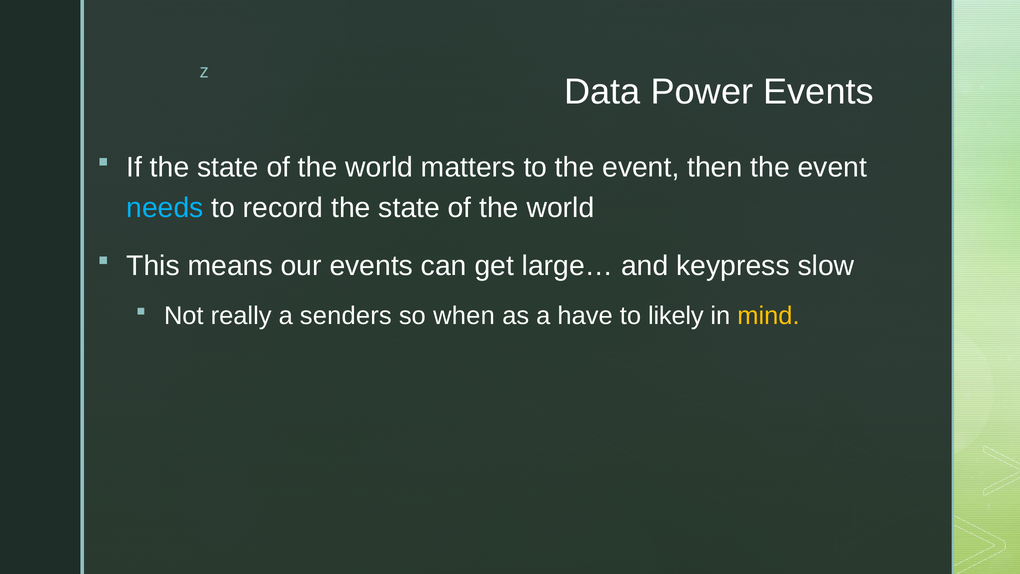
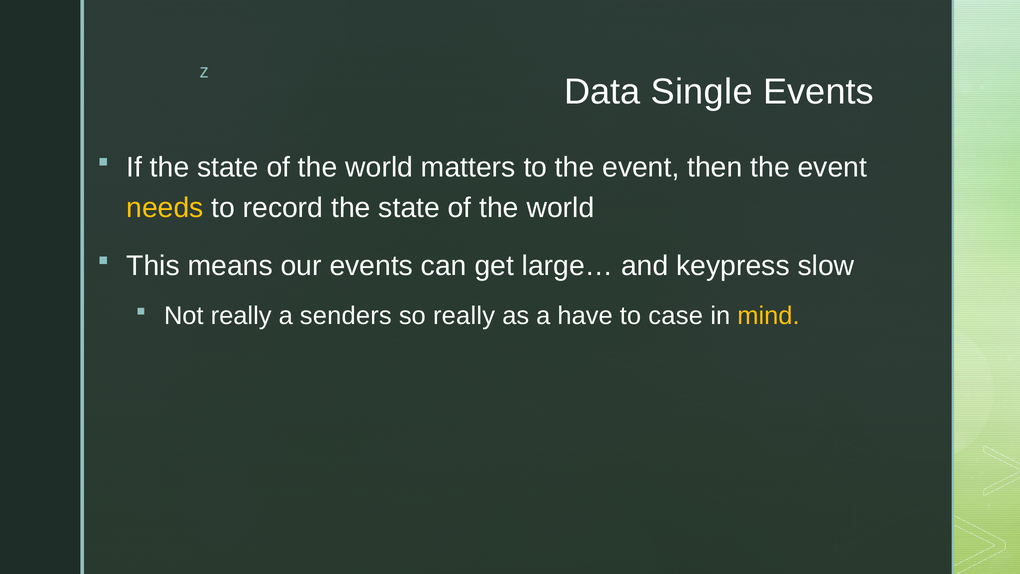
Power: Power -> Single (702, 92)
needs colour: light blue -> yellow (165, 208)
so when: when -> really (464, 316)
likely: likely -> case (676, 316)
